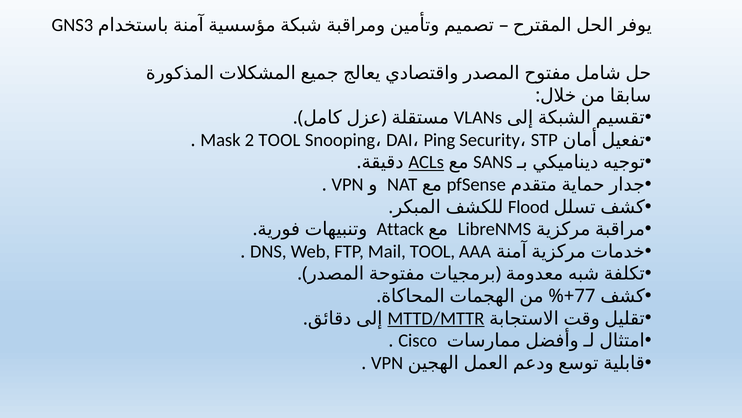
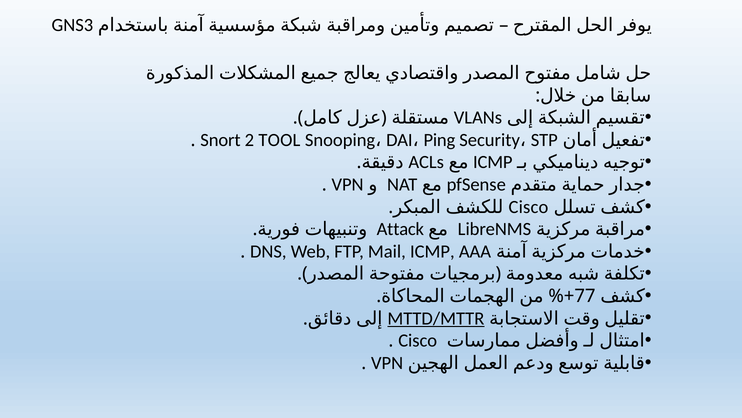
Mask: Mask -> Snort (220, 140)
ACLs underline: present -> none (426, 162)
SANS: SANS -> ICMP (493, 162)
Flood: Flood -> Cisco (528, 207)
Mail TOOL: TOOL -> ICMP (432, 251)
